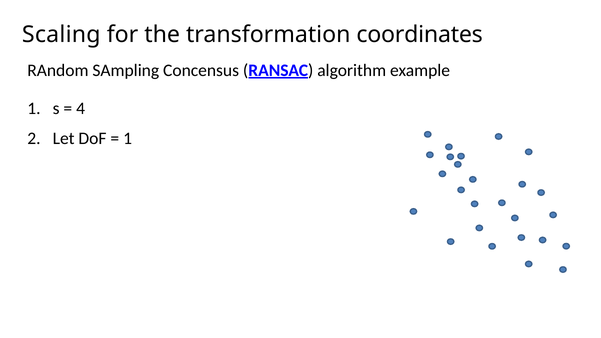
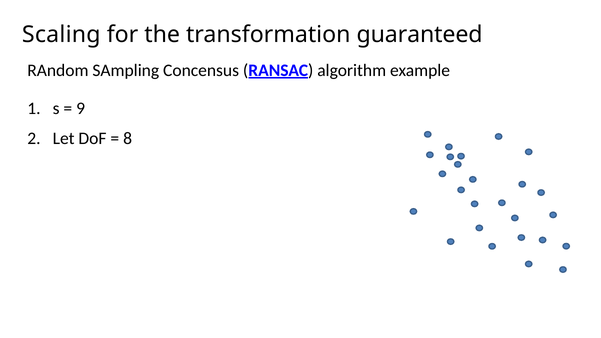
coordinates: coordinates -> guaranteed (420, 35)
4: 4 -> 9 (81, 109)
1: 1 -> 8 (128, 138)
